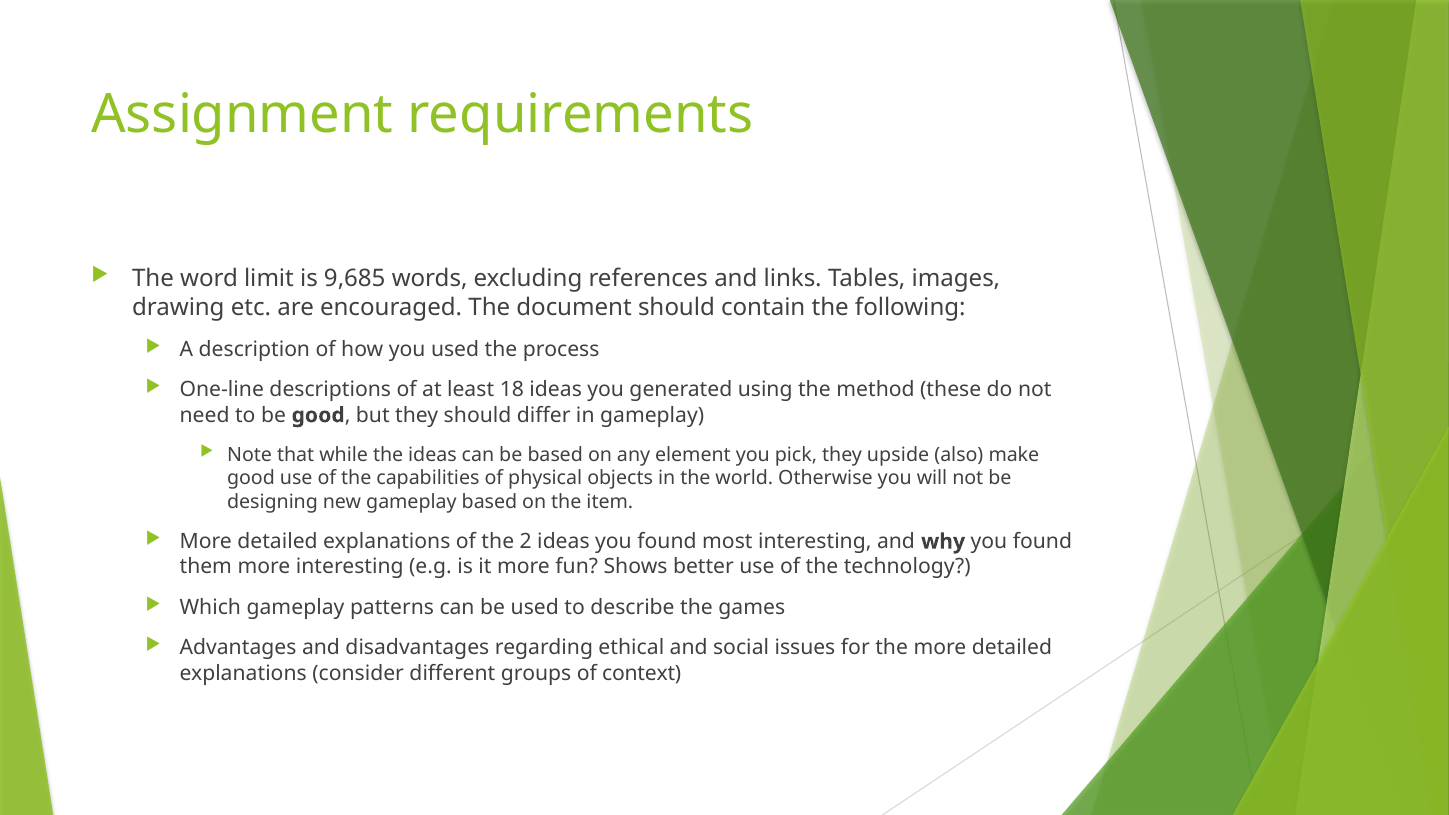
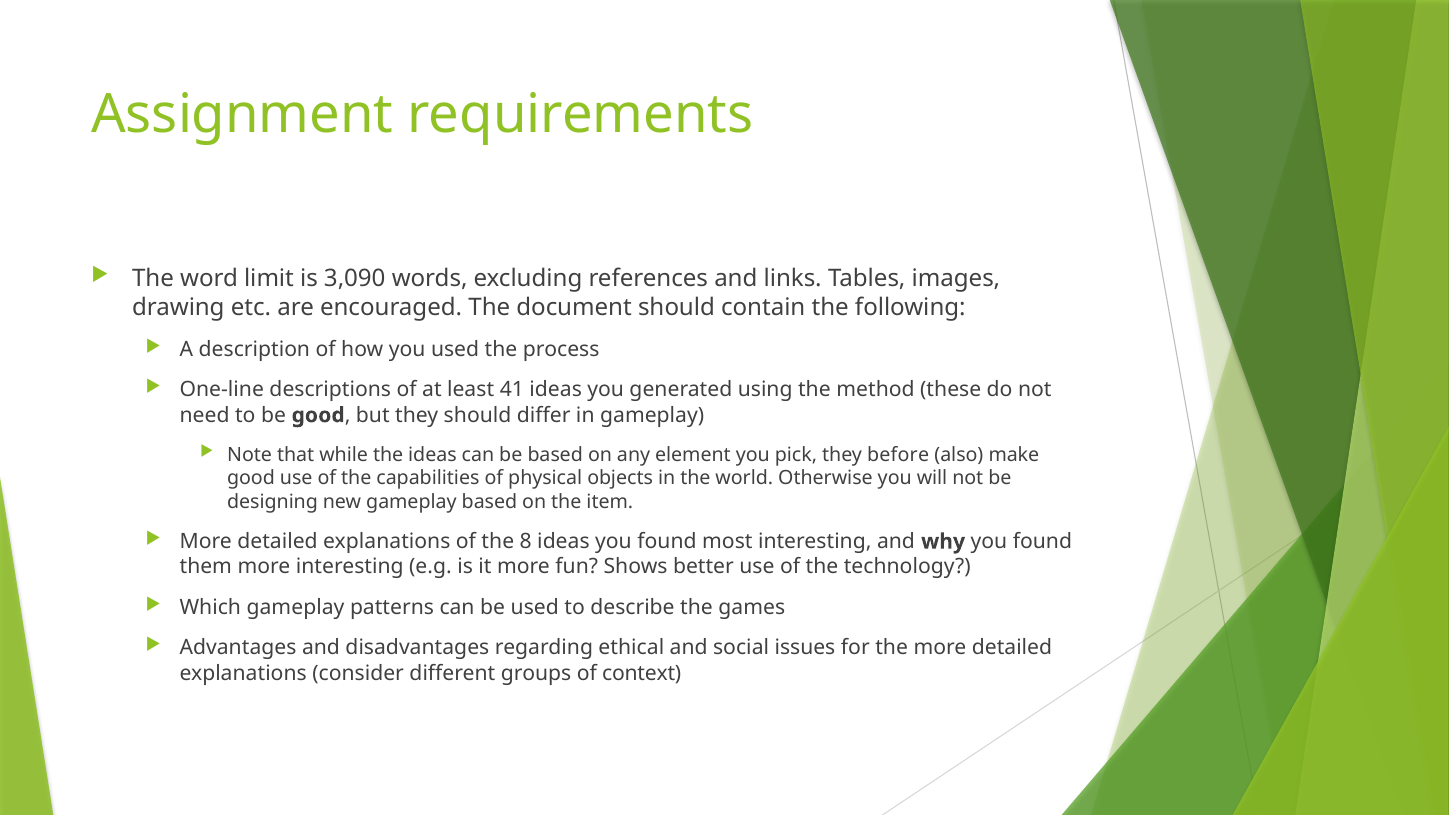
9,685: 9,685 -> 3,090 (355, 278)
18: 18 -> 41 (512, 390)
upside: upside -> before (898, 455)
2: 2 -> 8 (526, 542)
